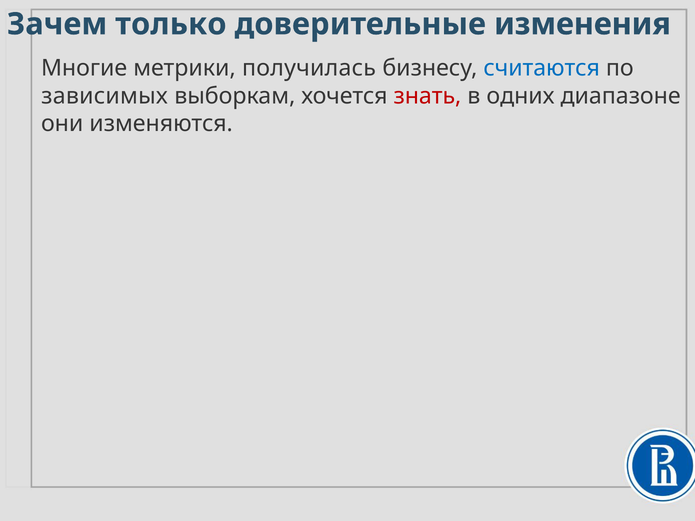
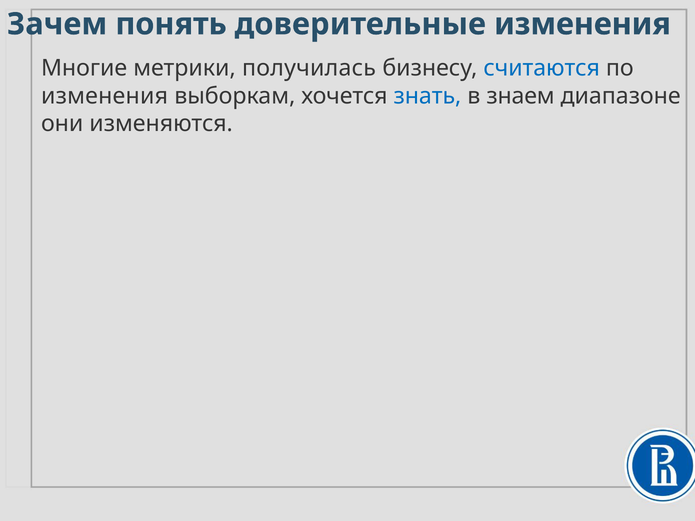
только: только -> понять (171, 24)
зависимых: зависимых -> изменения (105, 96)
знать colour: red -> blue (427, 96)
одних: одних -> знаем (521, 96)
